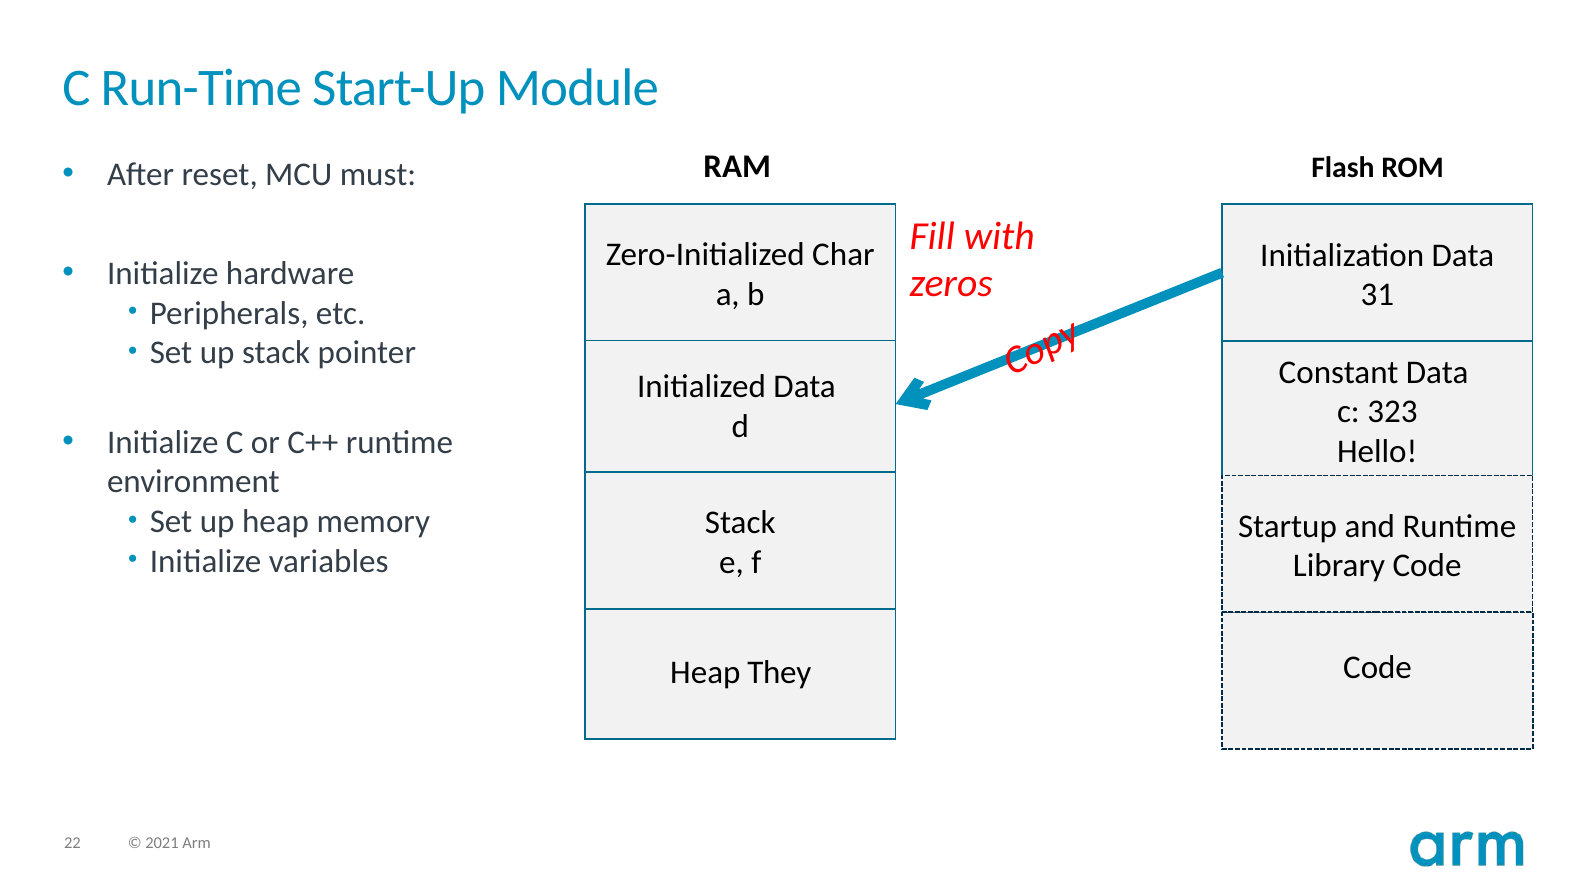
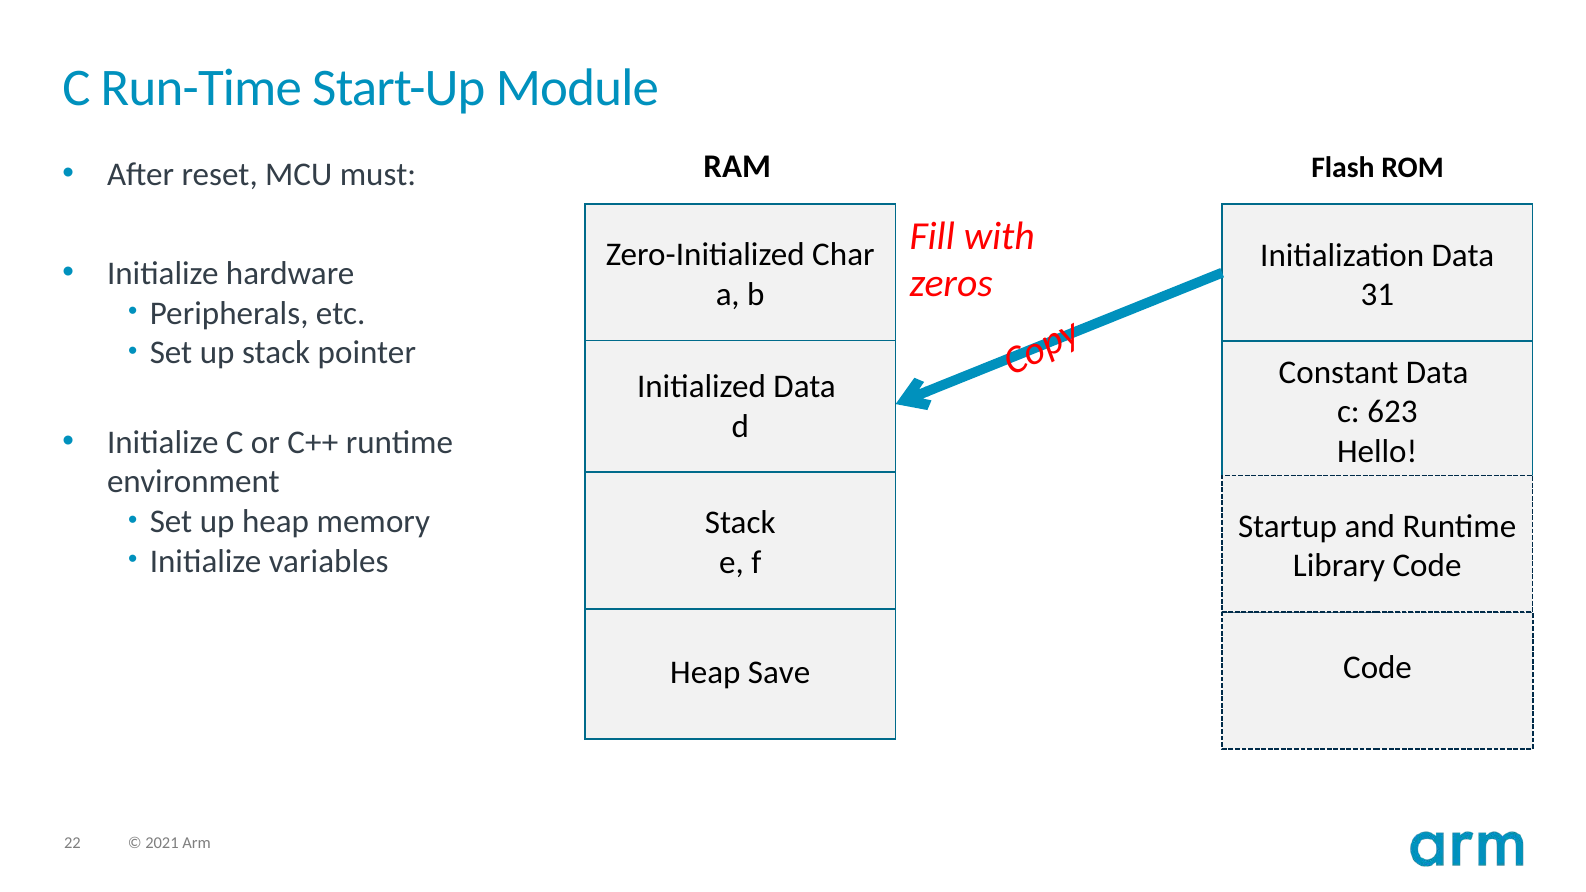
323: 323 -> 623 (1392, 412)
They: They -> Save (779, 673)
